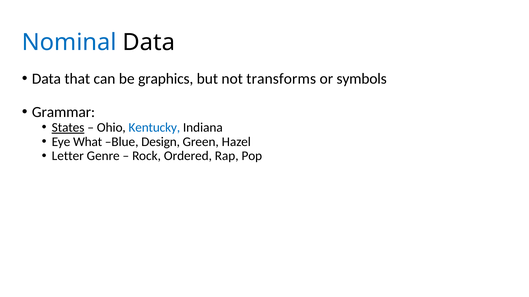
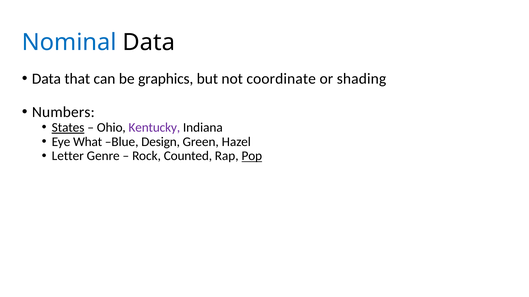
transforms: transforms -> coordinate (281, 79)
symbols: symbols -> shading (361, 79)
Grammar: Grammar -> Numbers (63, 112)
Kentucky colour: blue -> purple (154, 128)
Ordered: Ordered -> Counted (188, 156)
Pop underline: none -> present (252, 156)
